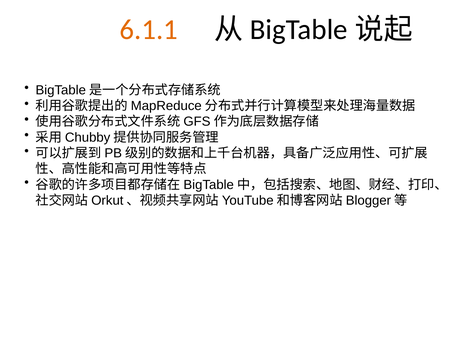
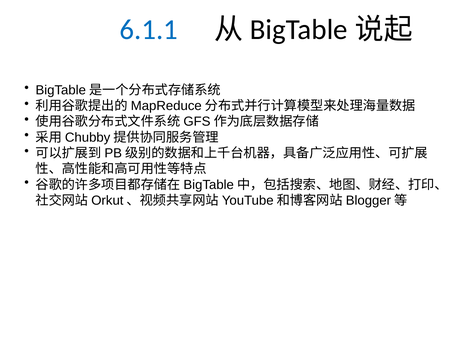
6.1.1 colour: orange -> blue (149, 30)
